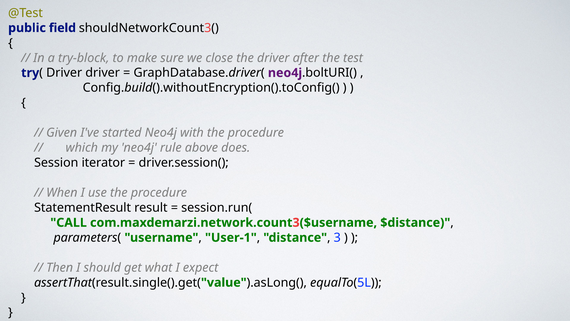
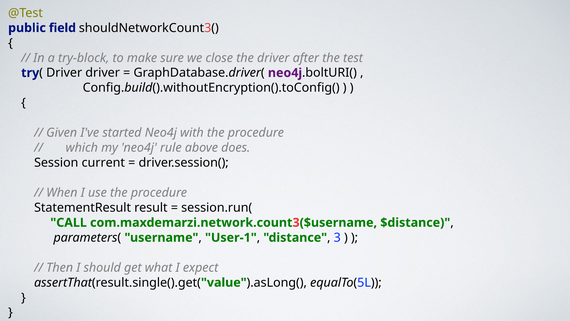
iterator: iterator -> current (103, 163)
